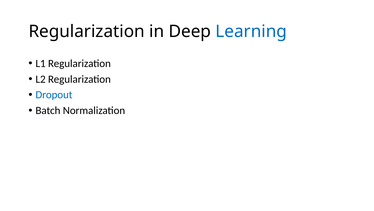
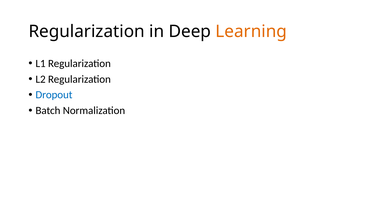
Learning colour: blue -> orange (251, 31)
